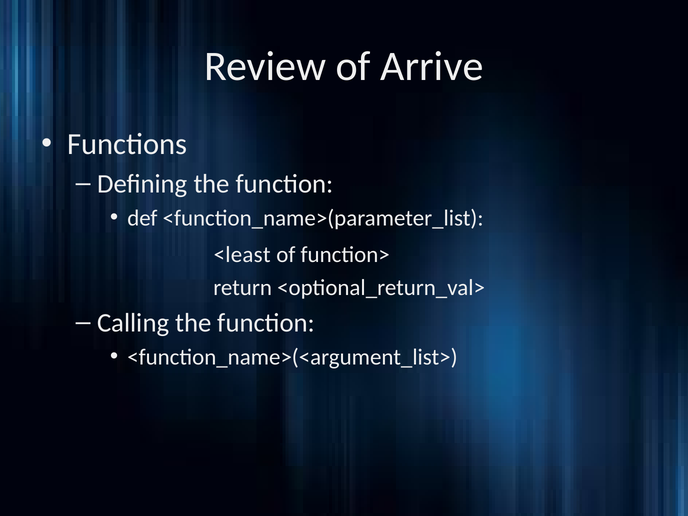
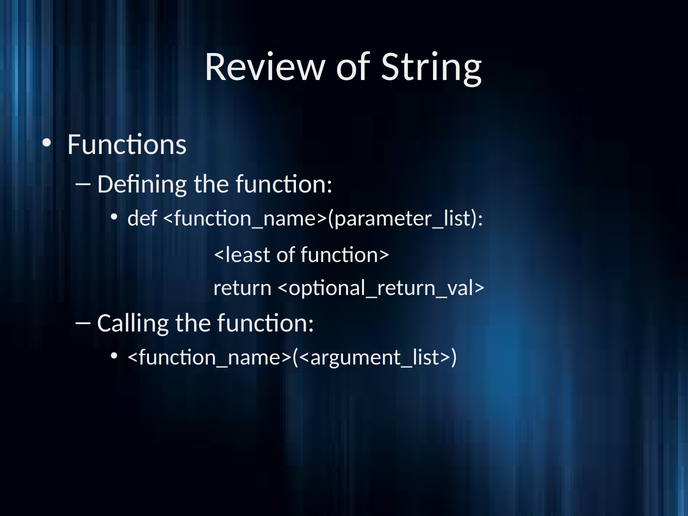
Arrive: Arrive -> String (432, 67)
